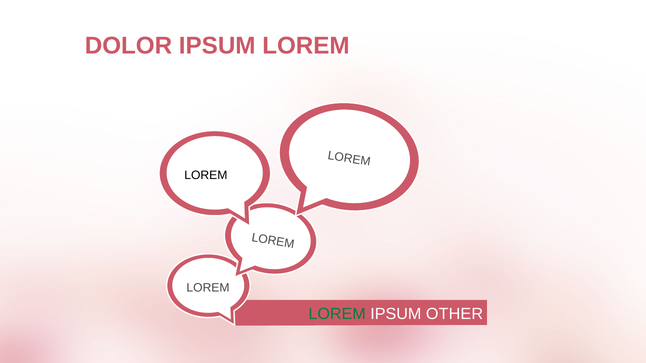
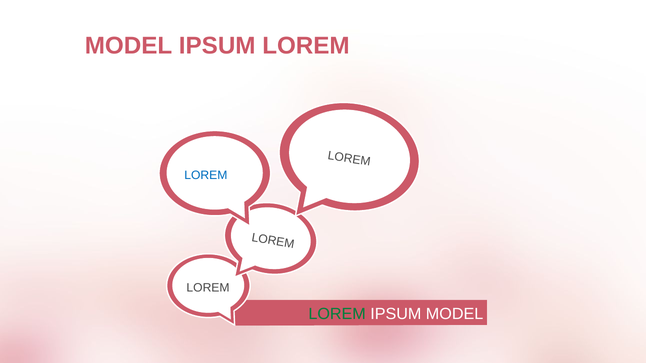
DOLOR: DOLOR -> MODEL (128, 46)
LOREM colour: black -> blue (206, 175)
IPSUM OTHER: OTHER -> MODEL (455, 314)
